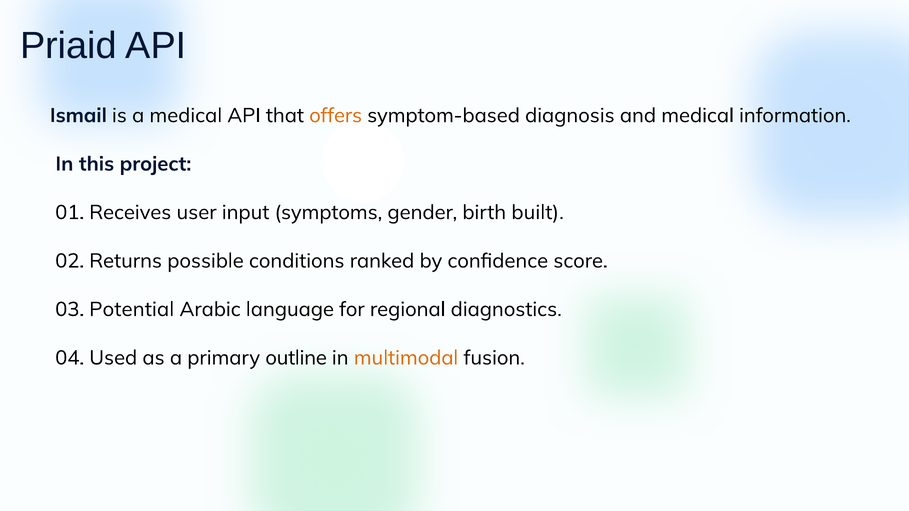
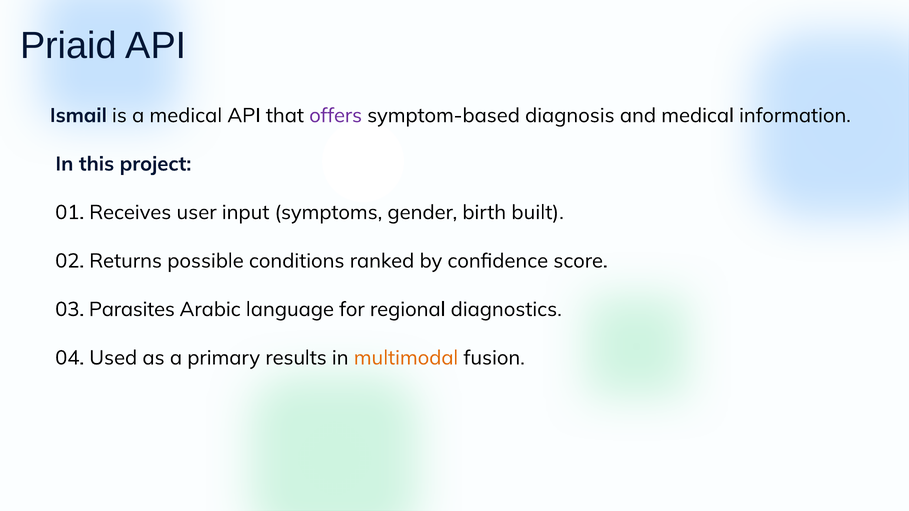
offers colour: orange -> purple (336, 116)
Potential: Potential -> Parasites (132, 310)
outline: outline -> results (296, 358)
